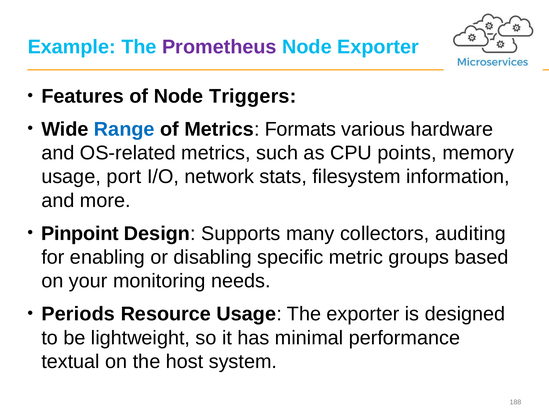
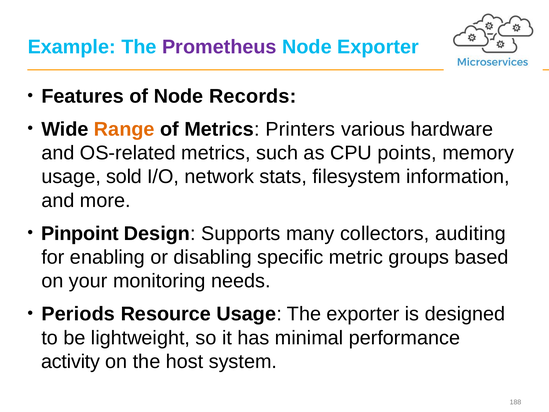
Triggers: Triggers -> Records (253, 96)
Range colour: blue -> orange (124, 129)
Formats: Formats -> Printers (300, 129)
port: port -> sold (124, 177)
textual: textual -> activity (71, 361)
